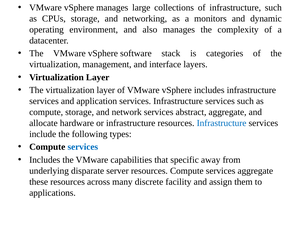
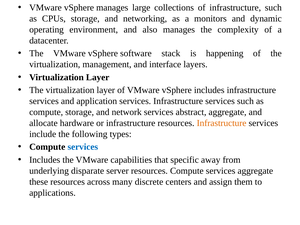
categories: categories -> happening (225, 53)
Infrastructure colour: blue -> orange (222, 123)
facility: facility -> centers (178, 182)
